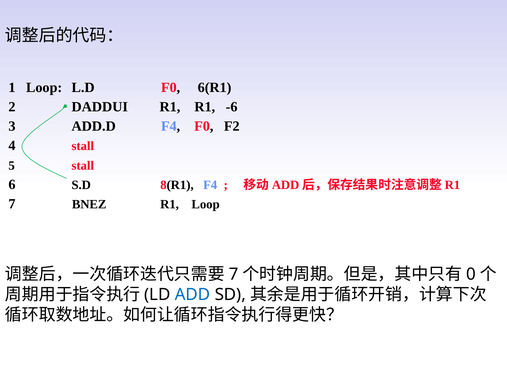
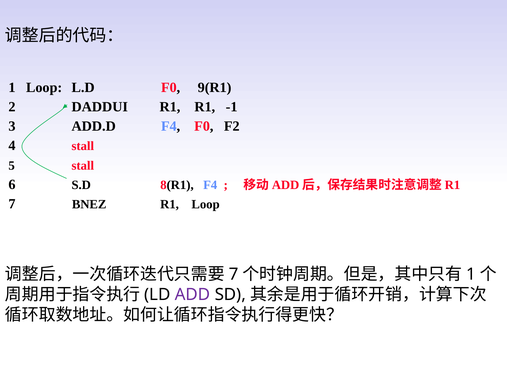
6(R1: 6(R1 -> 9(R1 (215, 87)
-6: -6 -> -1 (232, 107)
0: 0 -> 1 (471, 275)
ADD colour: blue -> purple (193, 295)
